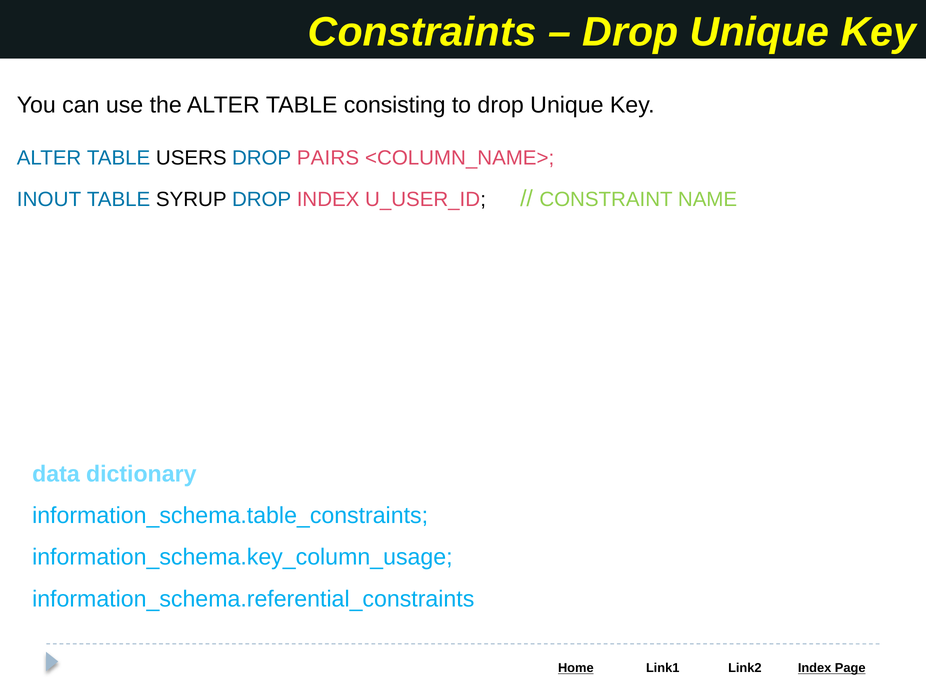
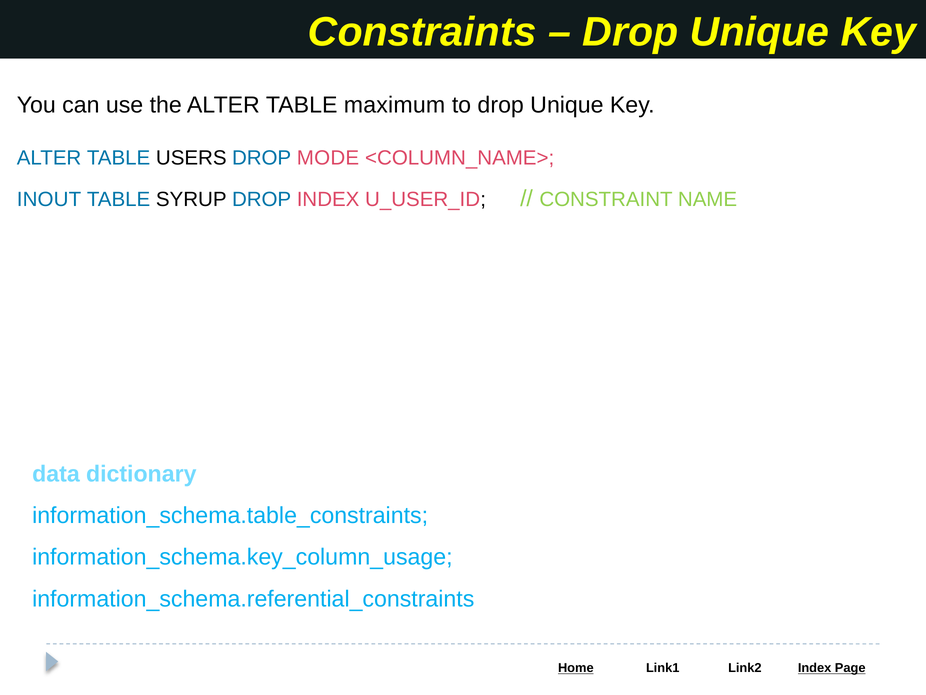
consisting: consisting -> maximum (395, 105)
PAIRS: PAIRS -> MODE (328, 158)
